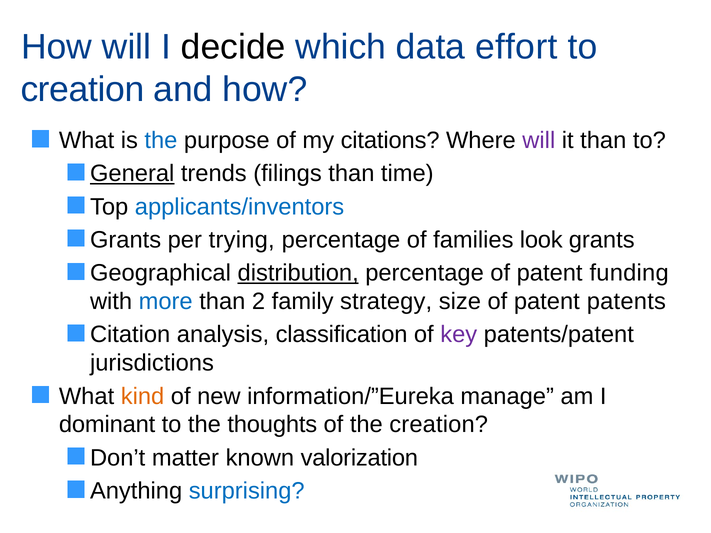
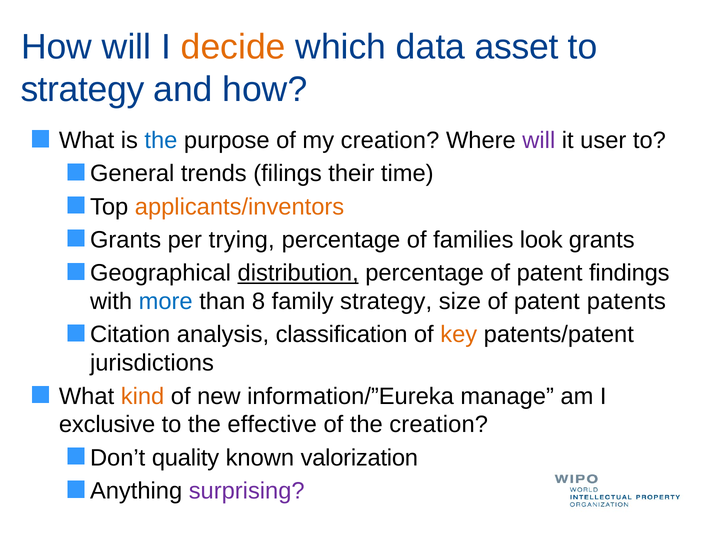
decide colour: black -> orange (233, 47)
effort: effort -> asset (517, 47)
creation: creation -> strategy (82, 90)
my citations: citations -> creation (390, 140)
it than: than -> user (603, 140)
General underline: present -> none (132, 174)
filings than: than -> their (351, 174)
applicants/inventors colour: blue -> orange (240, 207)
funding: funding -> findings (629, 273)
2: 2 -> 8 (259, 302)
key colour: purple -> orange (459, 335)
dominant: dominant -> exclusive (107, 425)
thoughts: thoughts -> effective (272, 425)
matter: matter -> quality (186, 458)
surprising colour: blue -> purple (247, 491)
